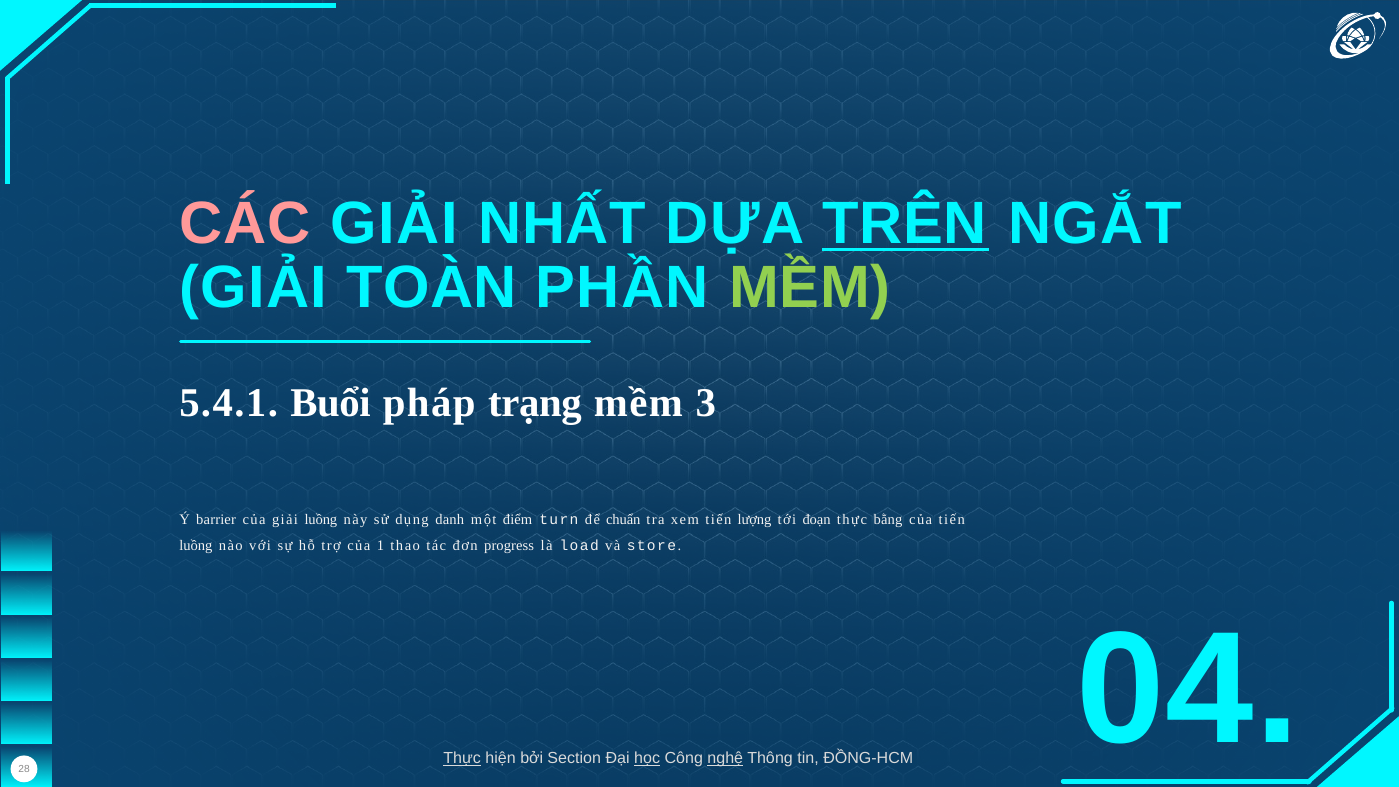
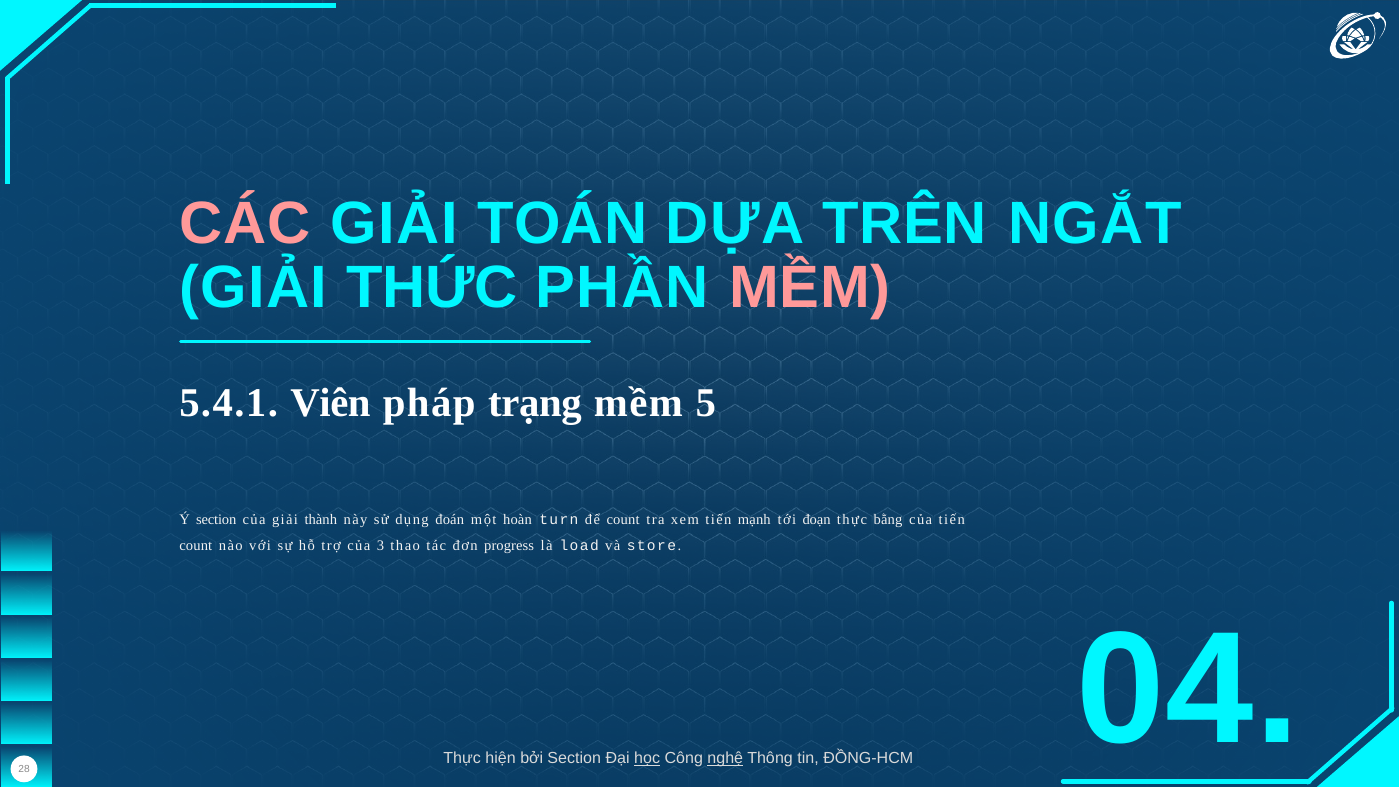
NHẤT: NHẤT -> TOÁN (562, 224)
TRÊN underline: present -> none (905, 224)
TOÀN: TOÀN -> THỨC (432, 288)
MỀM colour: light green -> pink (810, 288)
Buổi: Buổi -> Viên (331, 403)
3: 3 -> 5 (706, 403)
Ý barrier: barrier -> section (216, 520)
giải luồng: luồng -> thành (321, 520)
danh: danh -> đoán (450, 520)
điểm: điểm -> hoàn (517, 520)
để chuẩn: chuẩn -> count (623, 520)
lượng: lượng -> mạnh (754, 520)
luồng: luồng -> count (196, 546)
1: 1 -> 3 (380, 546)
Thực underline: present -> none (462, 759)
